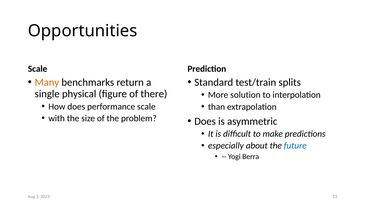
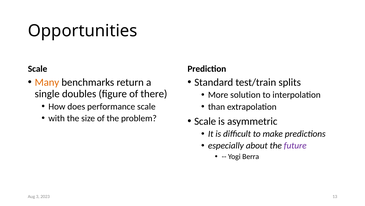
physical: physical -> doubles (79, 94)
Does: Does -> Scale (205, 121)
future colour: blue -> purple (295, 145)
